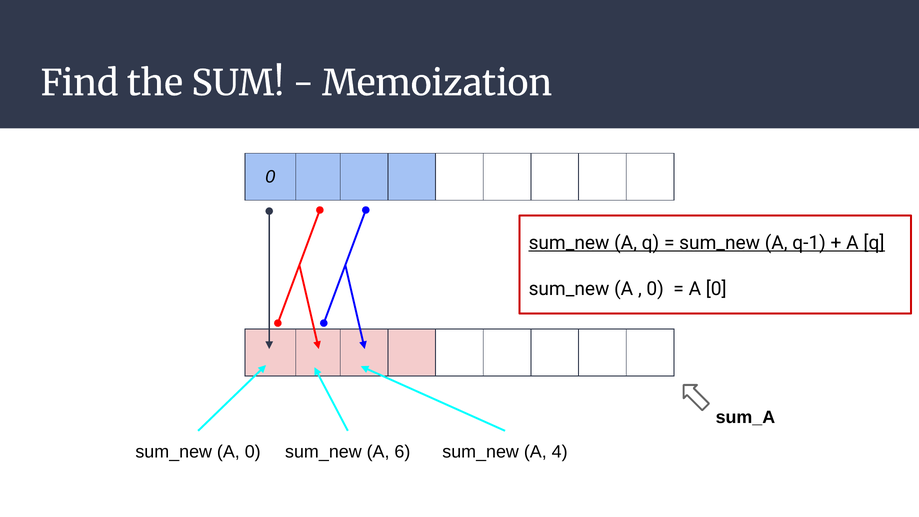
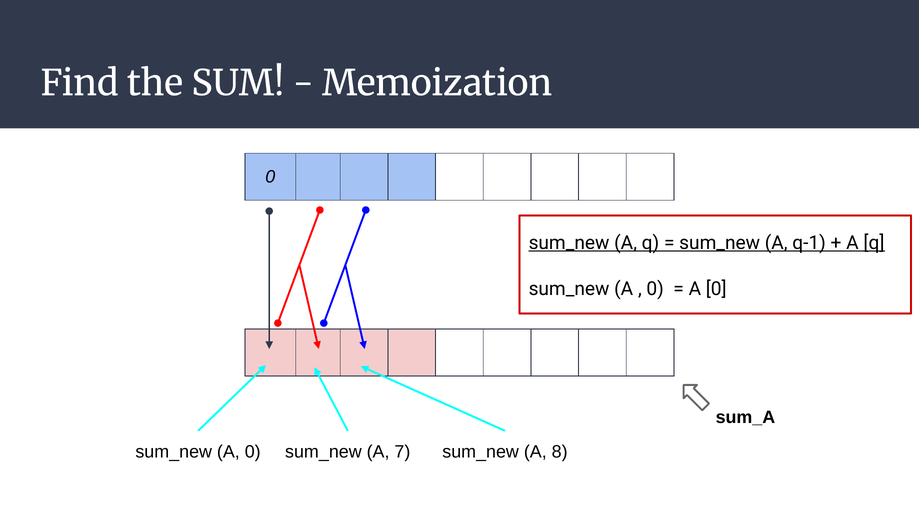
6: 6 -> 7 (402, 452)
4: 4 -> 8 (560, 452)
